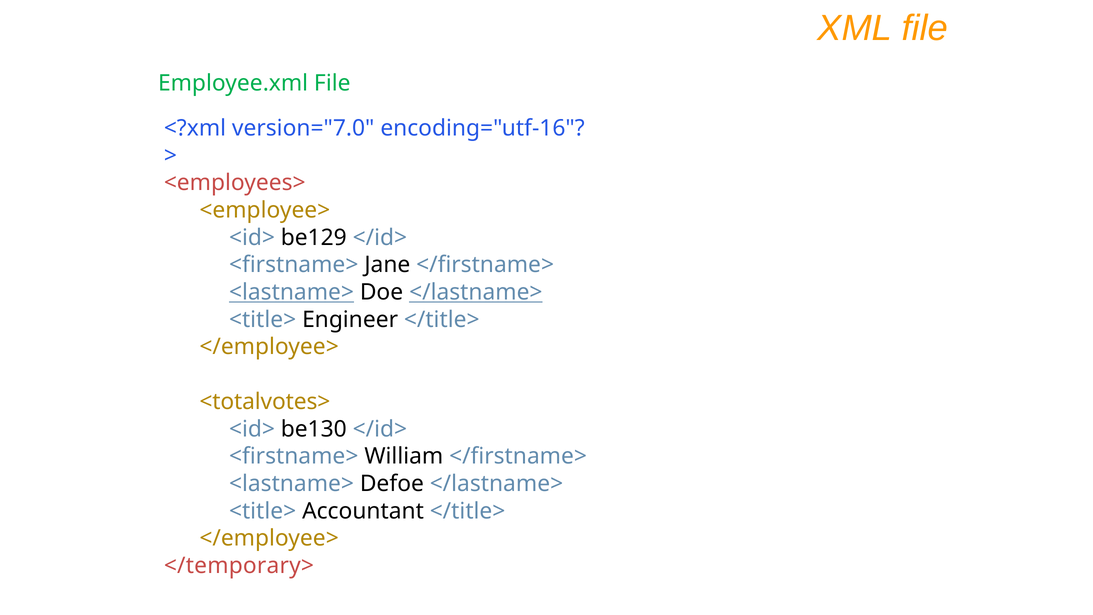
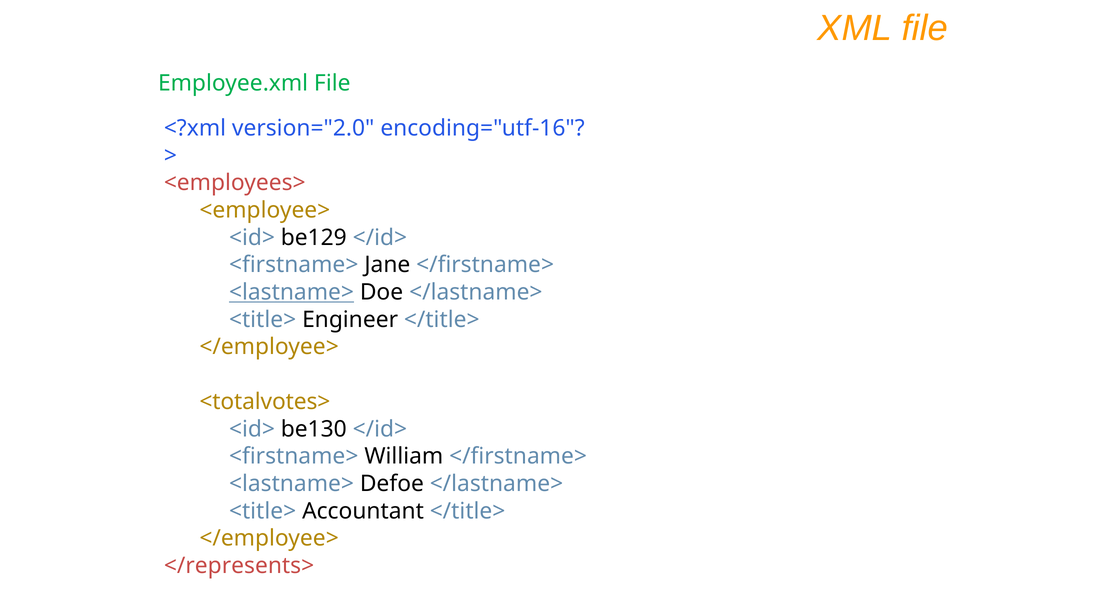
version="7.0: version="7.0 -> version="2.0 (303, 128)
</lastname> underline: present -> none (476, 292)
</temporary>: </temporary> -> </represents> (239, 566)
